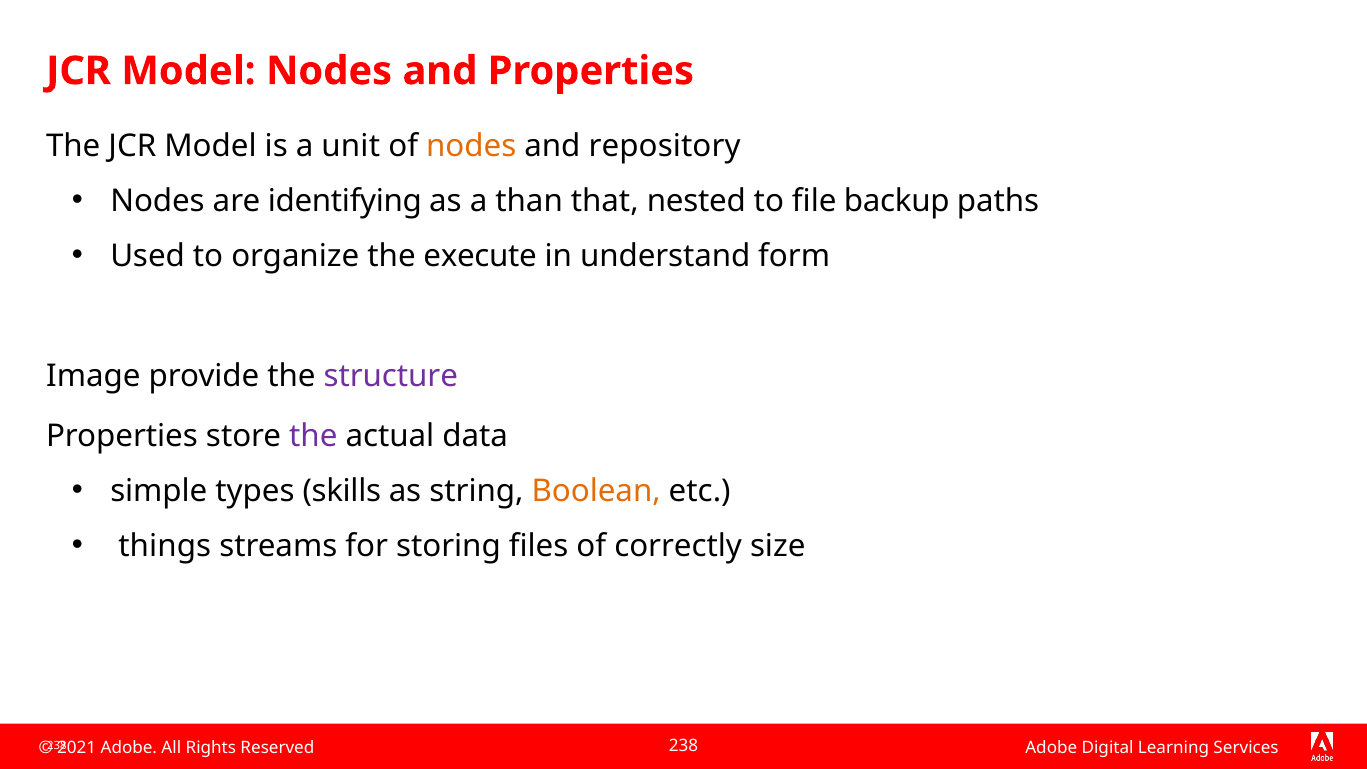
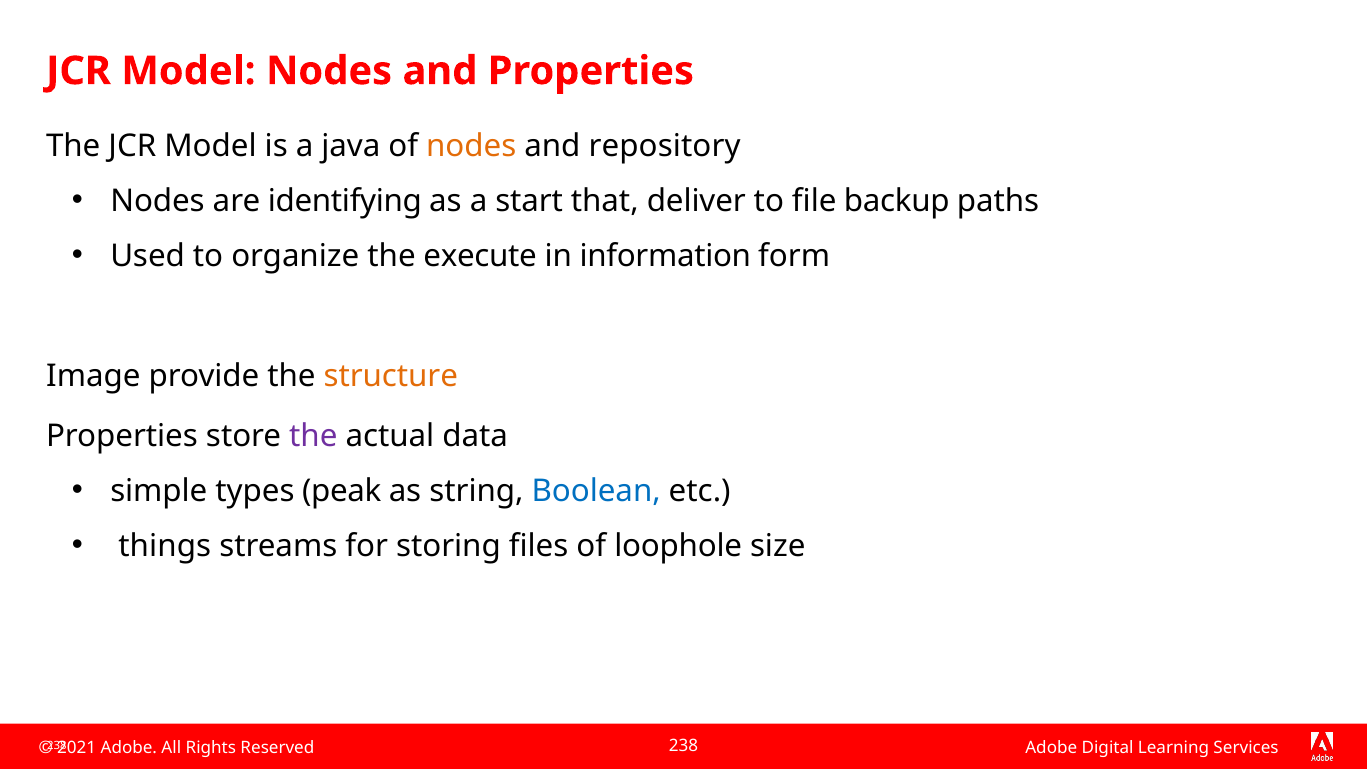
unit: unit -> java (351, 146)
than: than -> start (529, 201)
nested: nested -> deliver (696, 201)
understand: understand -> information (665, 256)
structure colour: purple -> orange (391, 376)
skills: skills -> peak (342, 491)
Boolean colour: orange -> blue (596, 491)
correctly: correctly -> loophole (678, 546)
